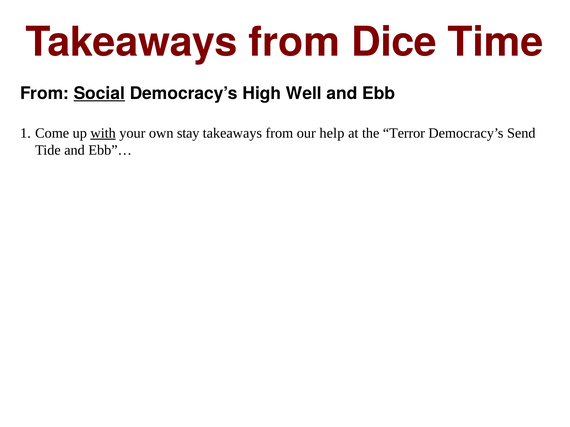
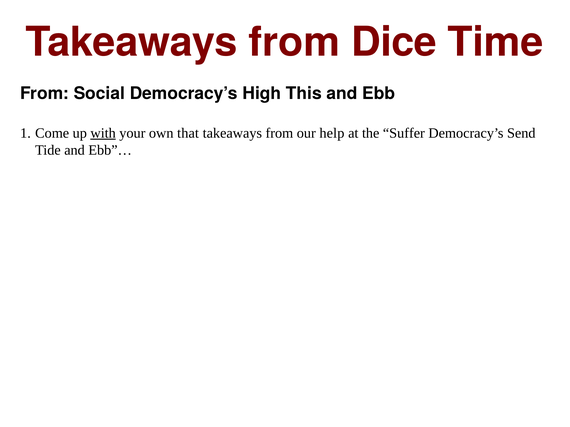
Social underline: present -> none (99, 94)
Well: Well -> This (304, 94)
stay: stay -> that (188, 133)
Terror: Terror -> Suffer (404, 133)
